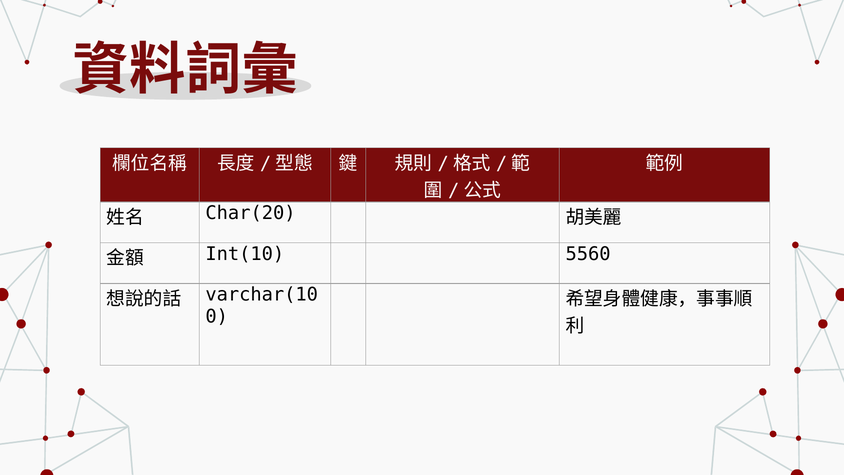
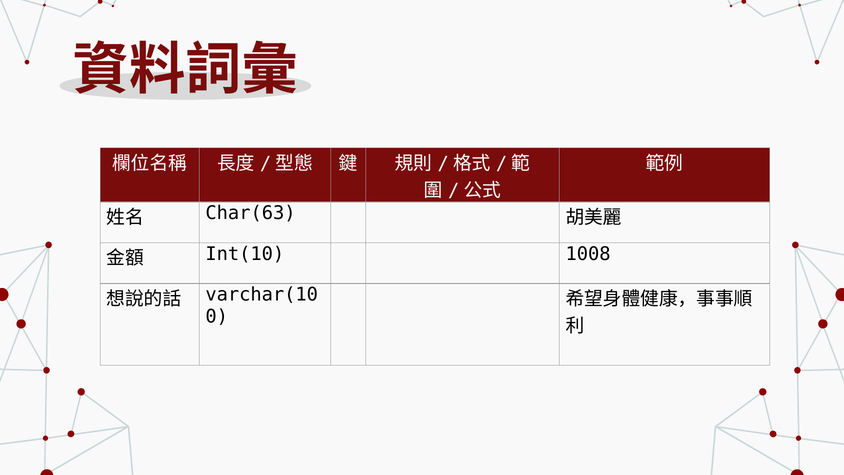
Char(20: Char(20 -> Char(63 (251, 213)
5560: 5560 -> 1008 (588, 254)
